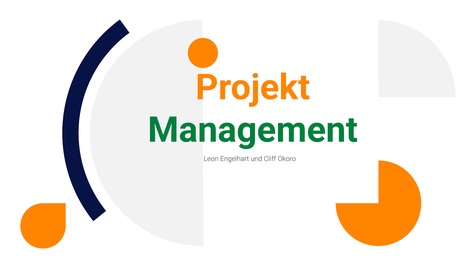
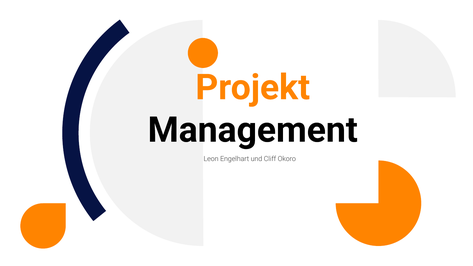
Management colour: green -> black (253, 130)
